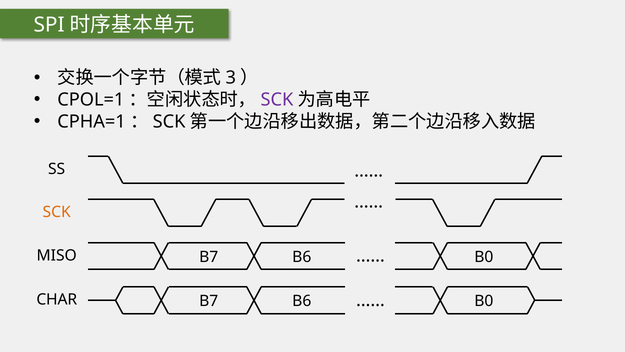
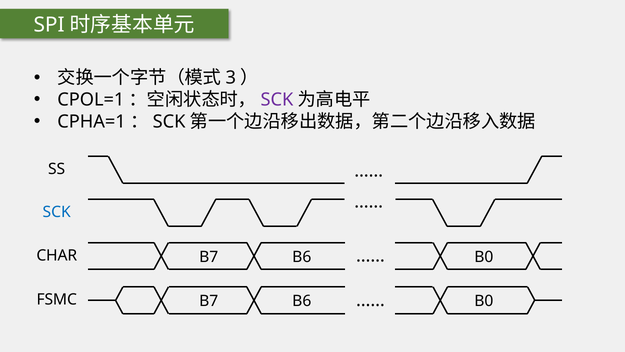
SCK colour: orange -> blue (57, 212)
MISO: MISO -> CHAR (57, 255)
CHAR: CHAR -> FSMC (57, 299)
